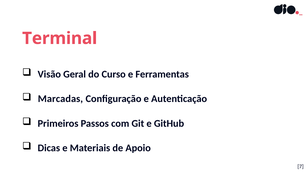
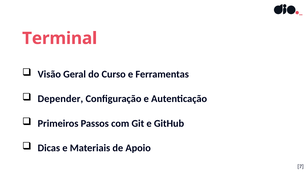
Marcadas: Marcadas -> Depender (60, 99)
